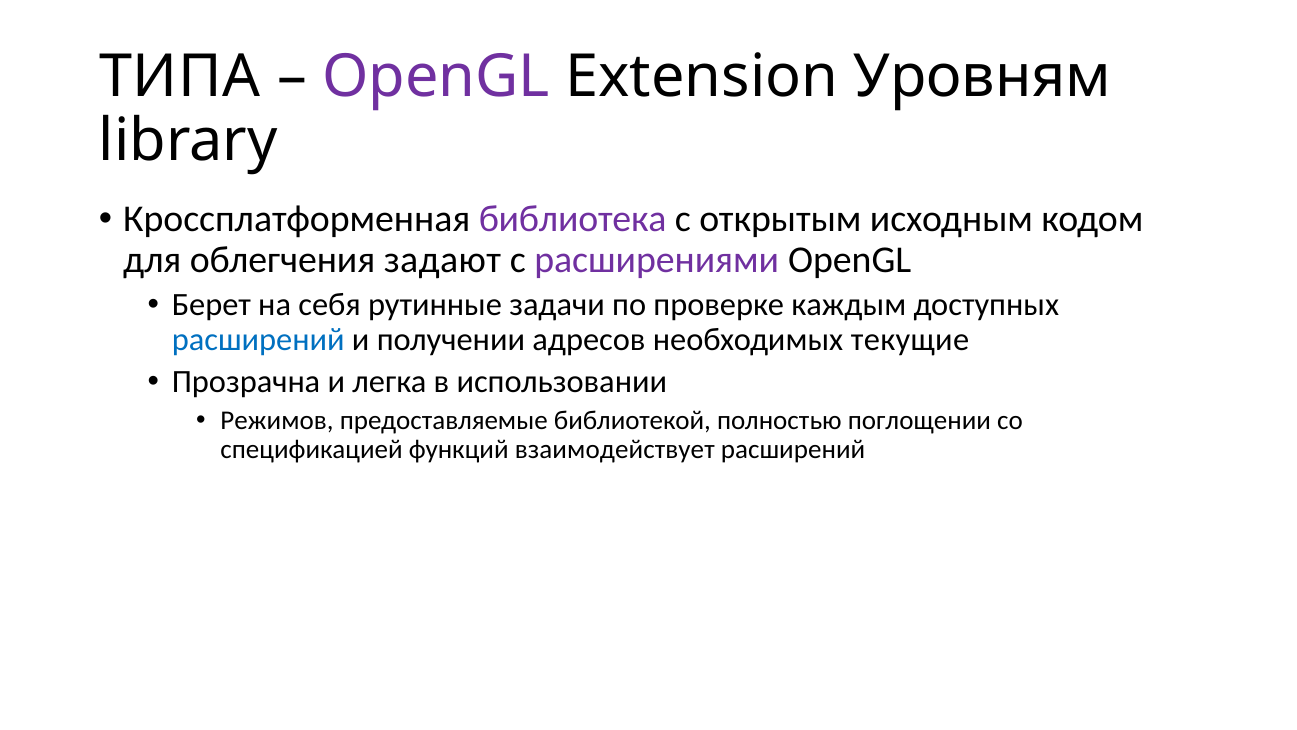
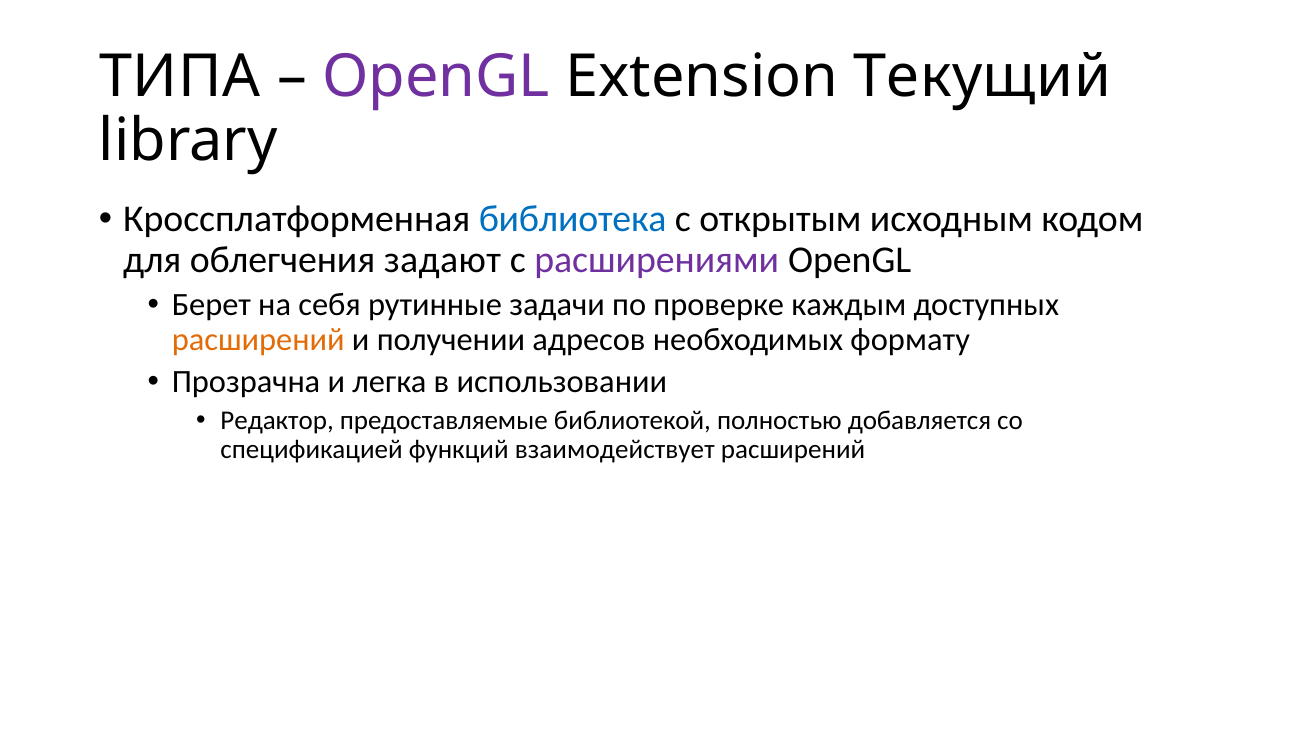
Уровням: Уровням -> Текущий (982, 77)
библиотека colour: purple -> blue (573, 219)
расширений colour: blue -> orange (258, 340)
текущие: текущие -> формату (910, 340)
Режимов: Режимов -> Редактор (277, 420)
поглощении: поглощении -> добавляется (919, 420)
